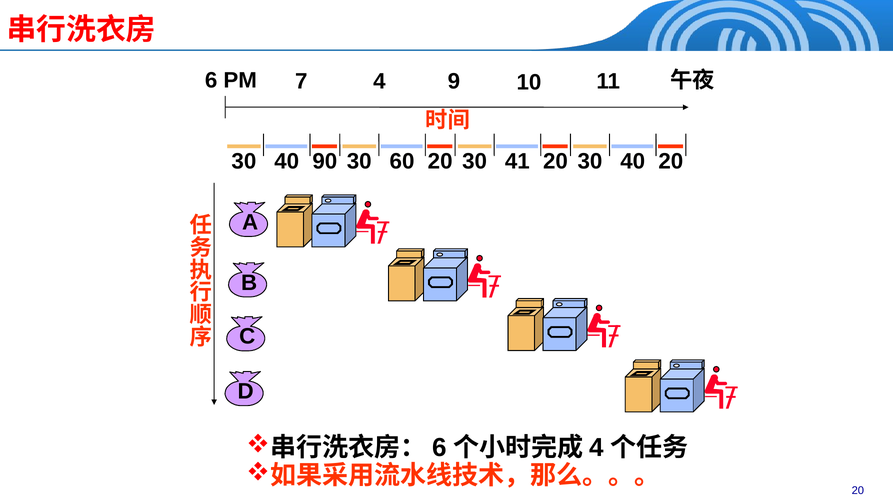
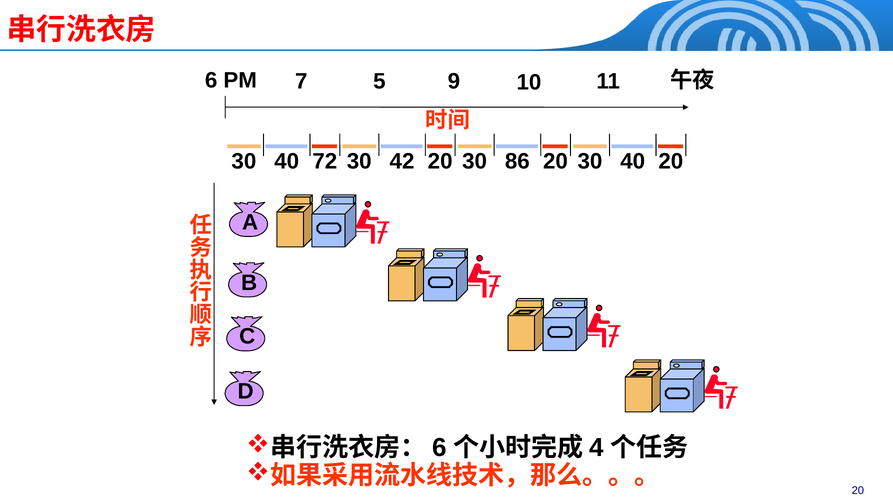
7 4: 4 -> 5 (379, 81)
90: 90 -> 72 (325, 161)
60: 60 -> 42 (402, 161)
41: 41 -> 86 (517, 161)
